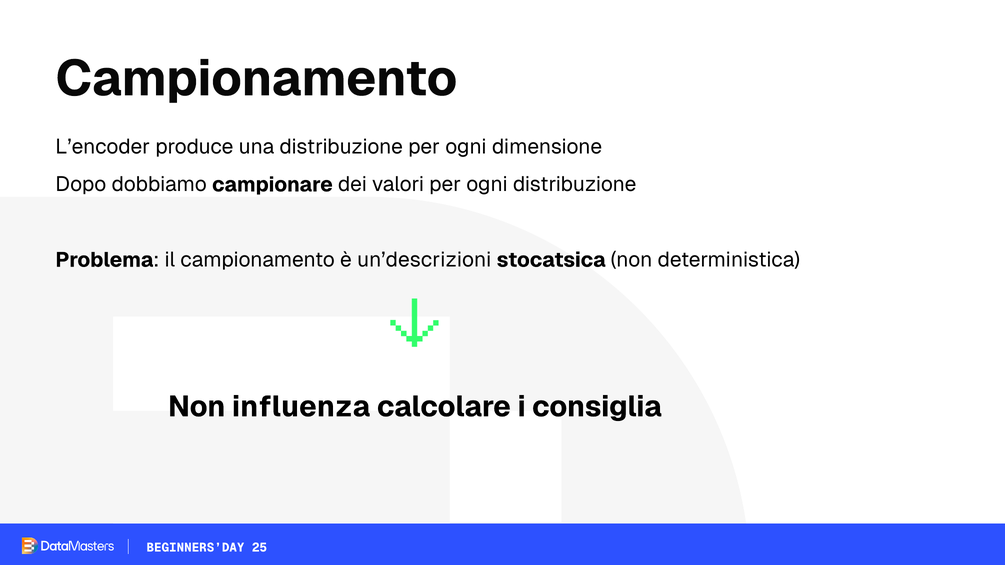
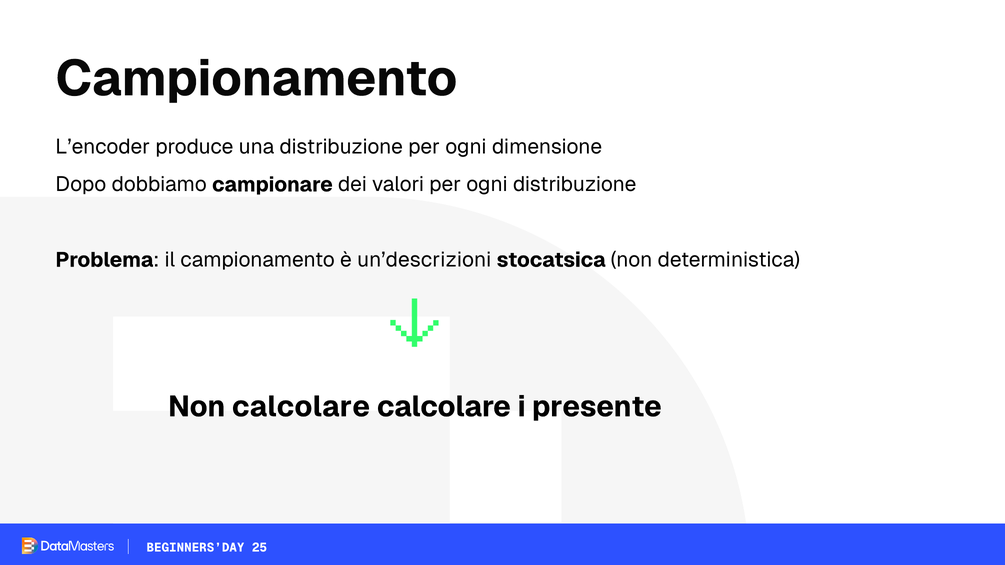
Non influenza: influenza -> calcolare (301, 407)
consiglia: consiglia -> presente (597, 407)
